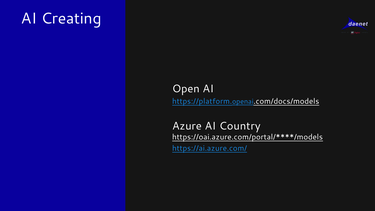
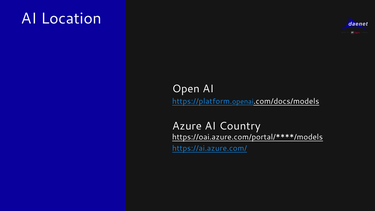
Creating: Creating -> Location (71, 18)
